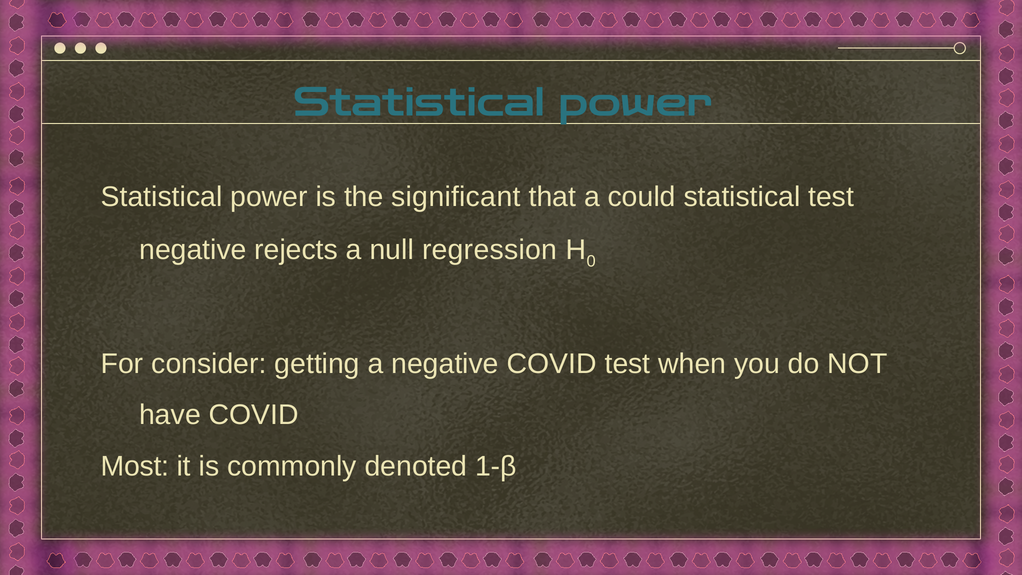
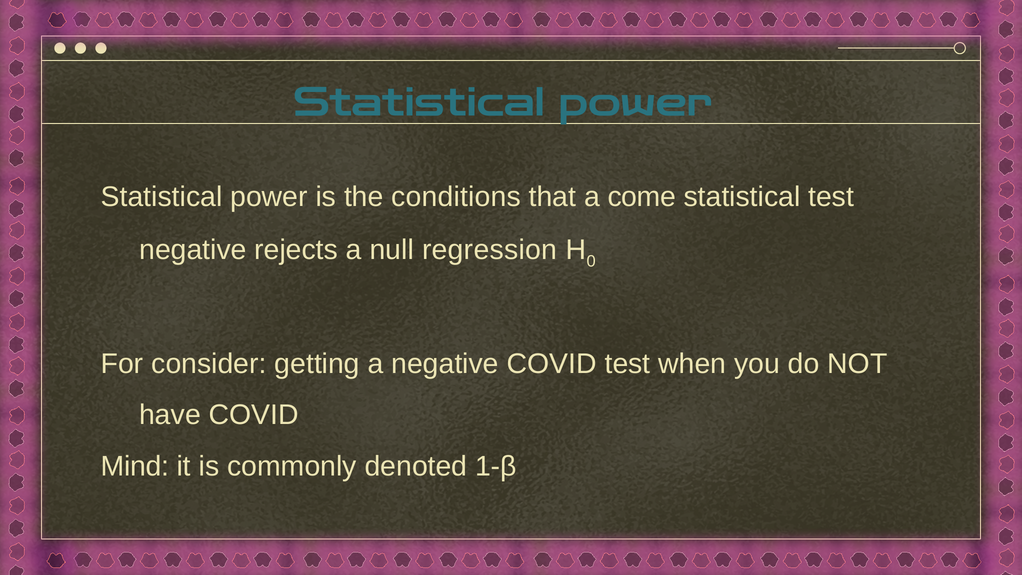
significant: significant -> conditions (456, 197)
could: could -> come (642, 197)
Most: Most -> Mind (135, 466)
